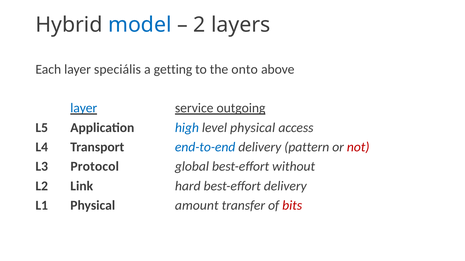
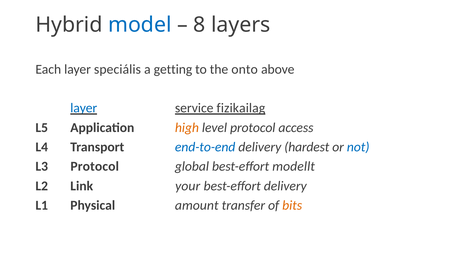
2: 2 -> 8 (199, 25)
outgoing: outgoing -> fizikailag (241, 108)
high colour: blue -> orange (187, 128)
level physical: physical -> protocol (253, 128)
pattern: pattern -> hardest (307, 147)
not colour: red -> blue (358, 147)
without: without -> modellt (294, 167)
hard: hard -> your (188, 186)
bits colour: red -> orange (292, 206)
